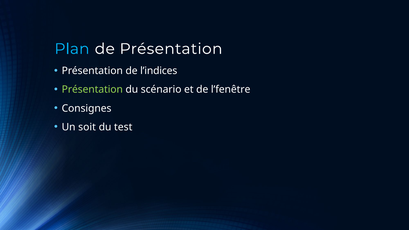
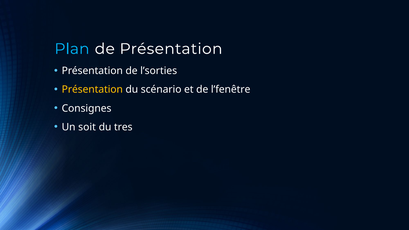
l’indices: l’indices -> l’sorties (159, 71)
Présentation colour: light green -> yellow (92, 90)
test: test -> tres (123, 127)
